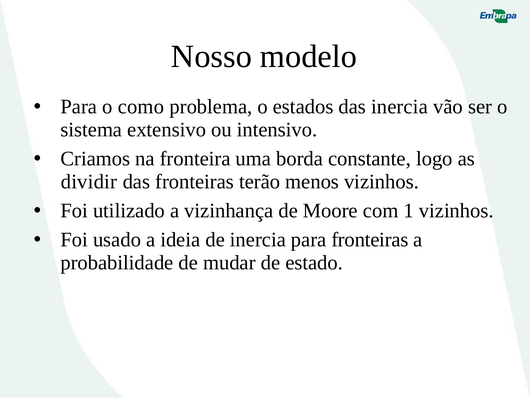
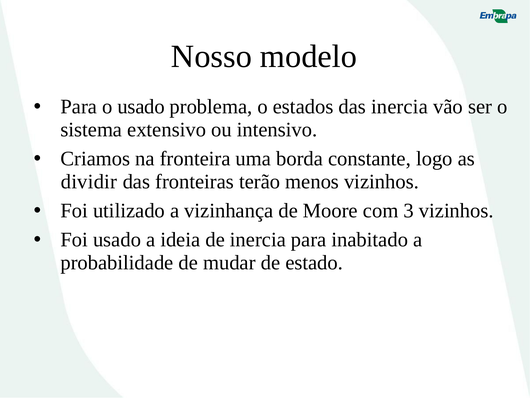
o como: como -> usado (141, 107)
1: 1 -> 3 (409, 210)
para fronteiras: fronteiras -> inabitado (370, 239)
